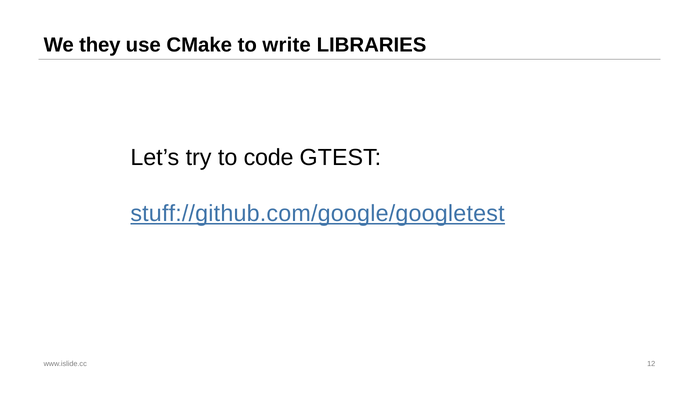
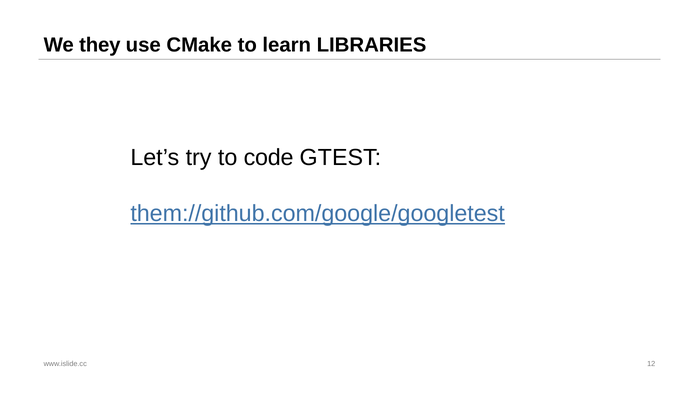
write: write -> learn (287, 45)
stuff://github.com/google/googletest: stuff://github.com/google/googletest -> them://github.com/google/googletest (318, 214)
